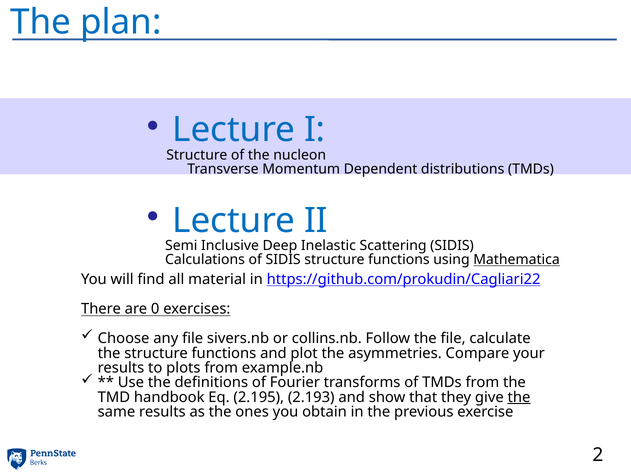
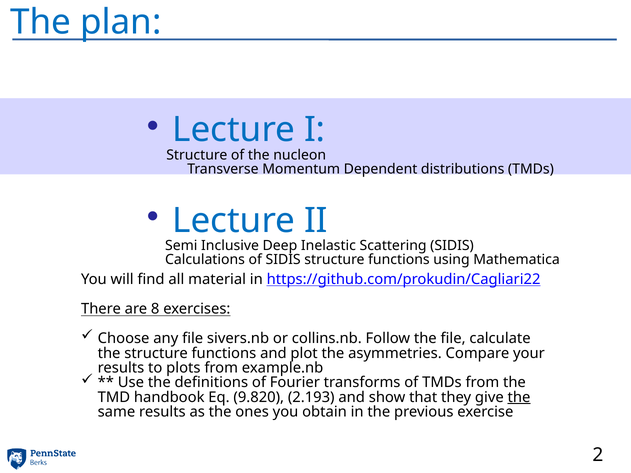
Mathematica underline: present -> none (517, 260)
0: 0 -> 8 (155, 309)
2.195: 2.195 -> 9.820 (259, 397)
